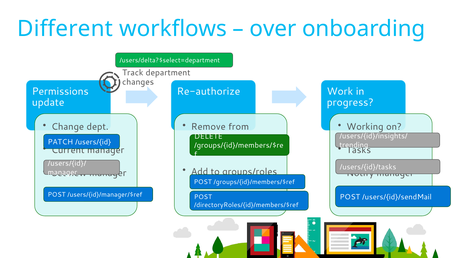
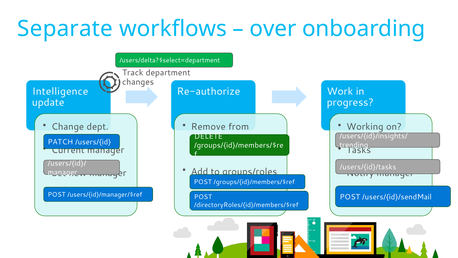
Different: Different -> Separate (65, 29)
Permissions: Permissions -> Intelligence (60, 91)
